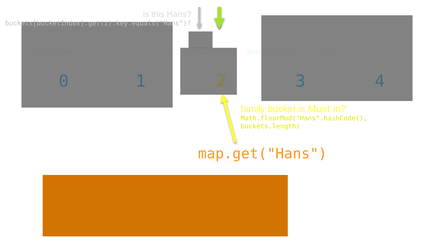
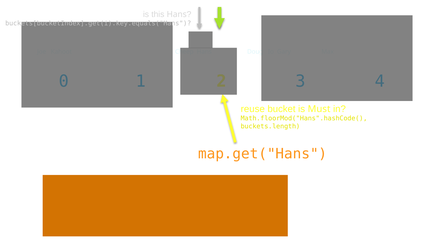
family: family -> reuse (253, 109)
